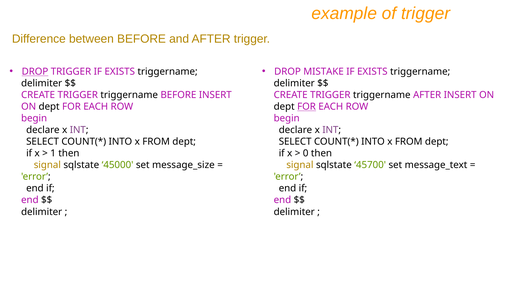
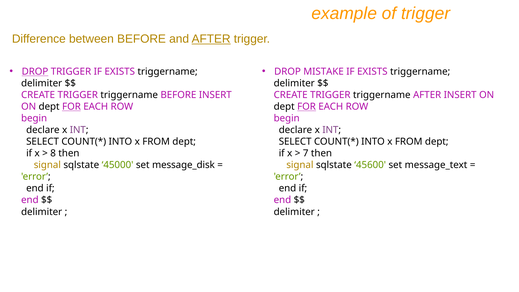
AFTER underline: none -> present (211, 39)
FOR underline: none -> present (71, 107)
1: 1 -> 8 (53, 153)
0: 0 -> 7 (306, 153)
message_size: message_size -> message_disk (183, 165)
45700: 45700 -> 45600 (370, 165)
